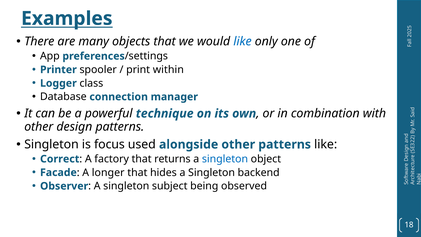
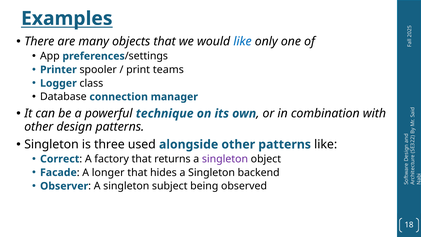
within: within -> teams (168, 70)
focus: focus -> three (109, 144)
singleton colour: blue -> purple (225, 159)
